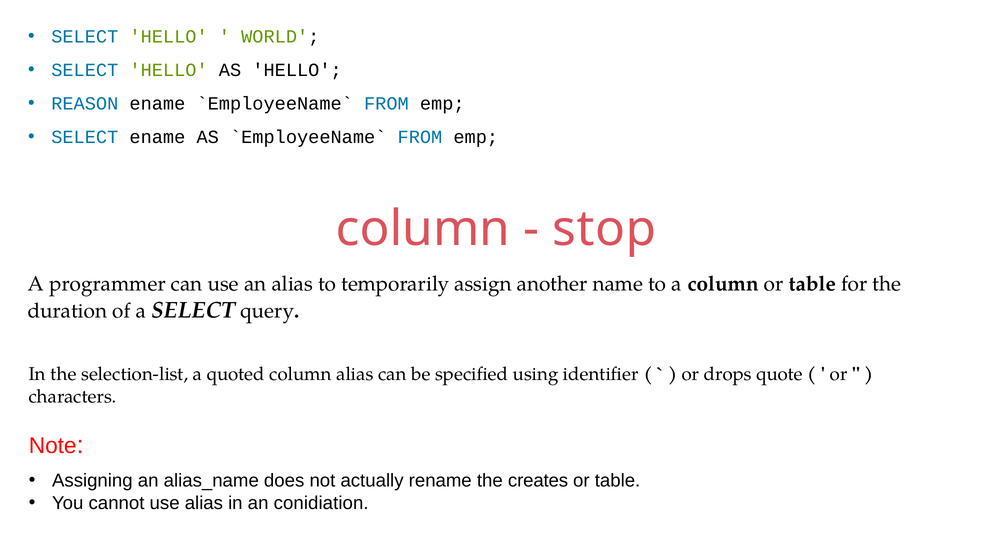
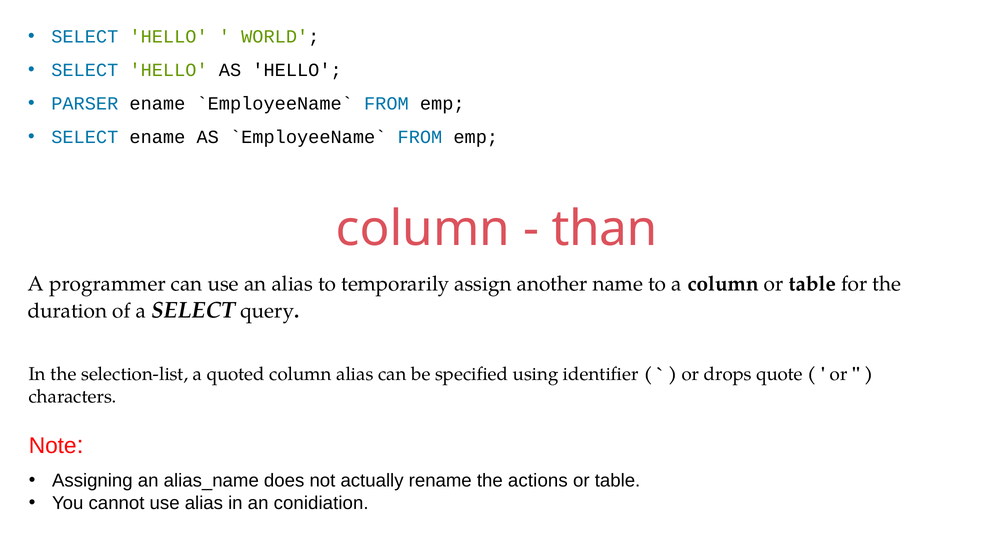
REASON: REASON -> PARSER (85, 104)
stop: stop -> than (605, 229)
creates: creates -> actions (538, 481)
